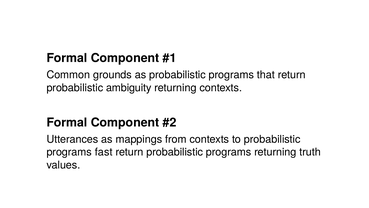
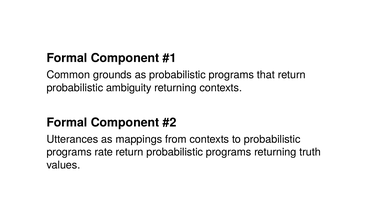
fast: fast -> rate (104, 152)
